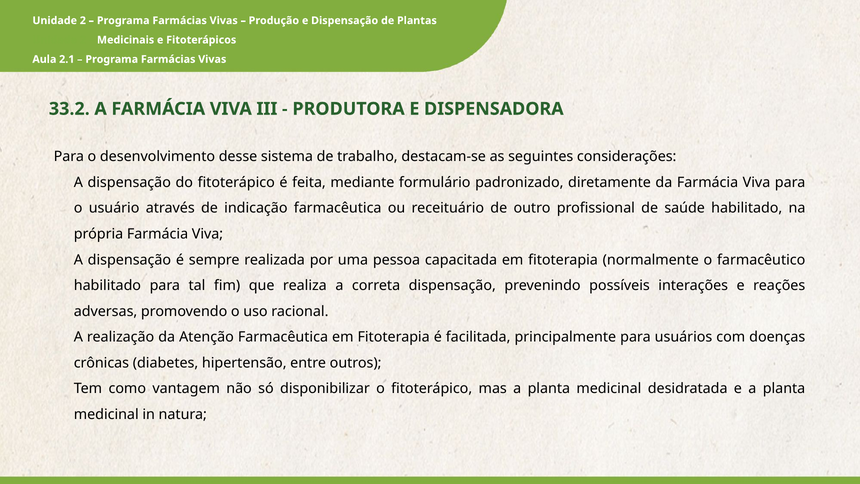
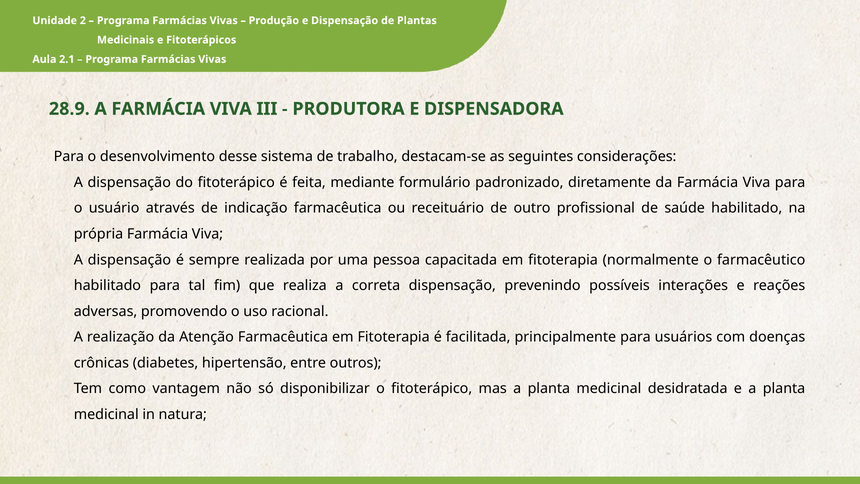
33.2: 33.2 -> 28.9 (69, 109)
